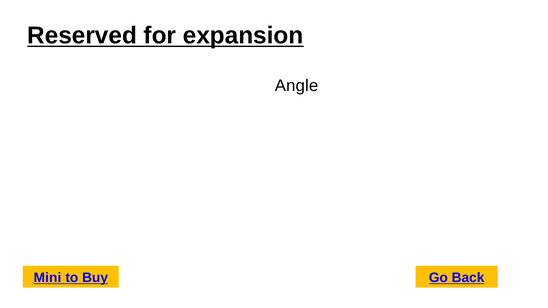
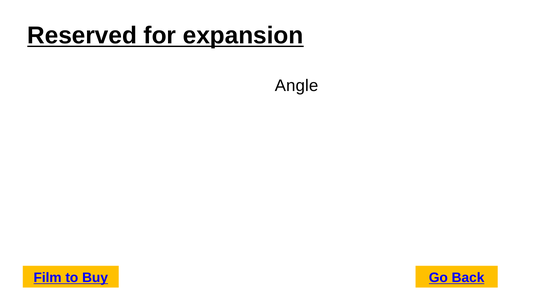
Mini: Mini -> Film (48, 278)
